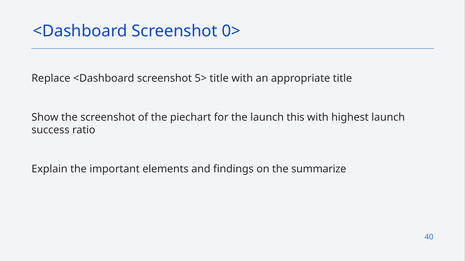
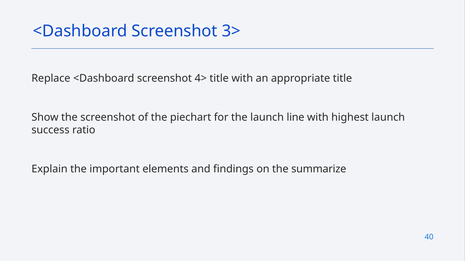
0>: 0> -> 3> (231, 31)
5>: 5> -> 4> (201, 78)
this: this -> line (296, 118)
